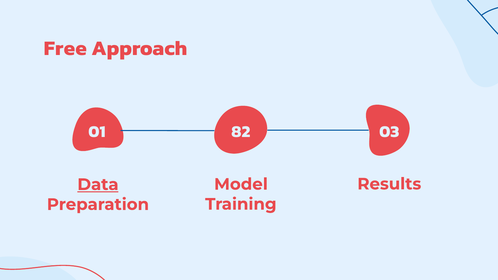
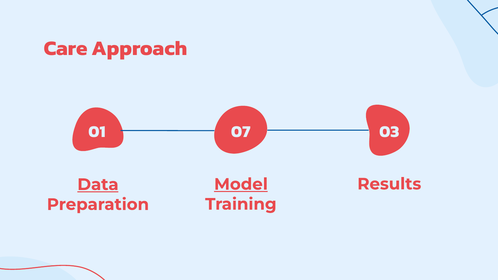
Free: Free -> Care (66, 48)
82: 82 -> 07 (241, 132)
Model underline: none -> present (241, 184)
